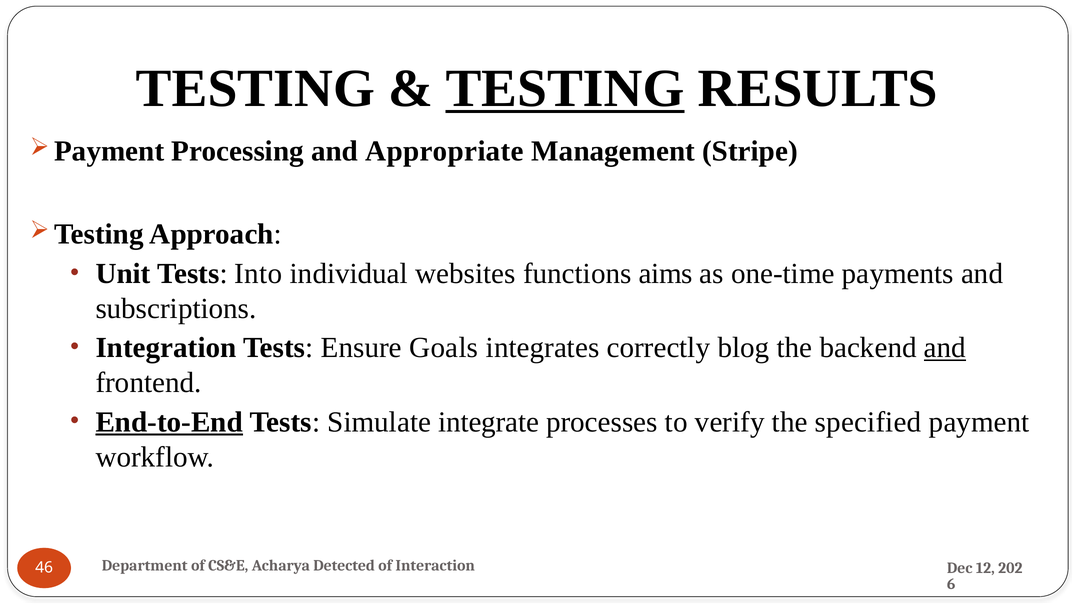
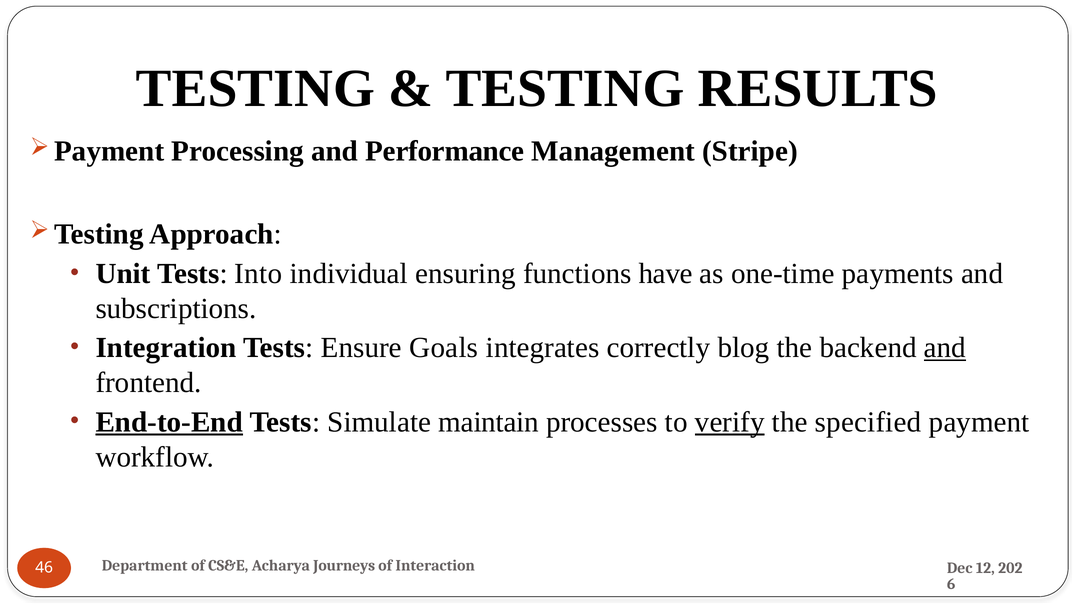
TESTING underline: present -> none (565, 88)
Appropriate: Appropriate -> Performance (445, 151)
websites: websites -> ensuring (465, 274)
aims: aims -> have (666, 274)
integrate: integrate -> maintain (489, 422)
verify underline: none -> present (730, 422)
Detected: Detected -> Journeys (344, 566)
